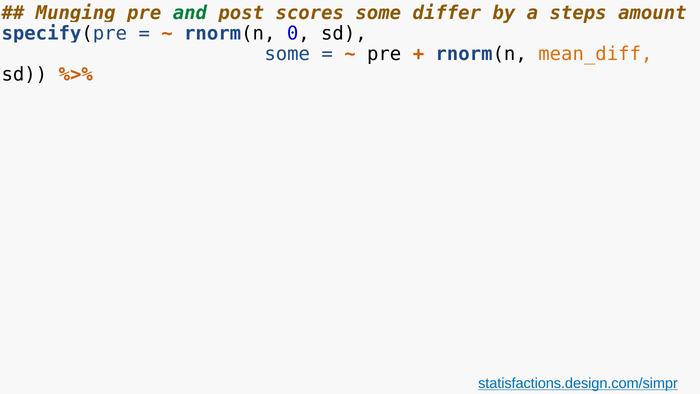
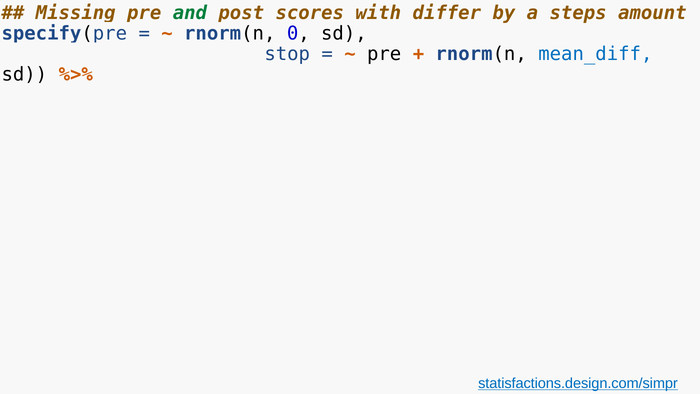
Munging: Munging -> Missing (76, 13)
scores some: some -> with (378, 13)
some: some -> stop (287, 54)
mean_diff colour: orange -> blue (595, 54)
